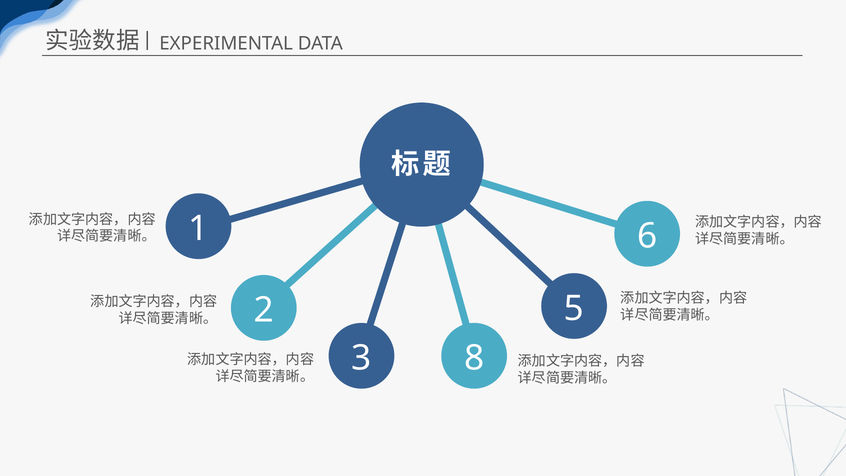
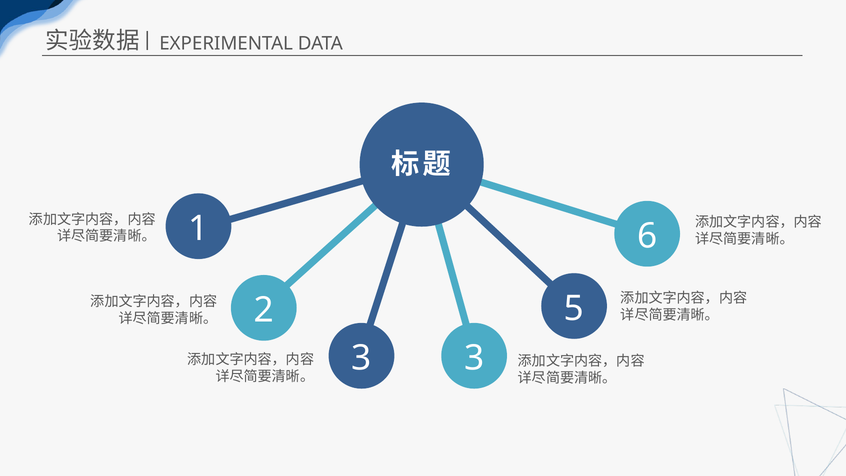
3 8: 8 -> 3 (474, 358)
